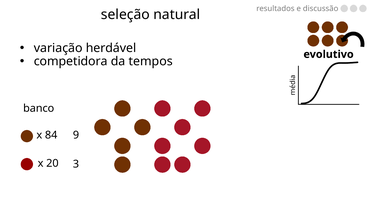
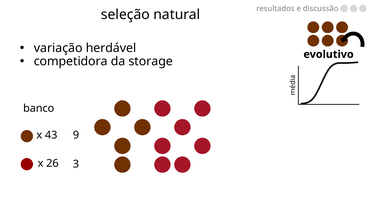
tempos: tempos -> storage (151, 62)
84: 84 -> 43 (51, 136)
20: 20 -> 26 (52, 164)
